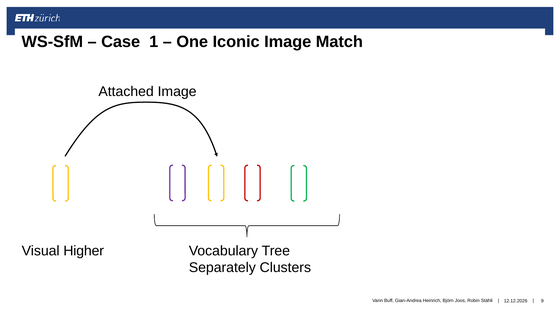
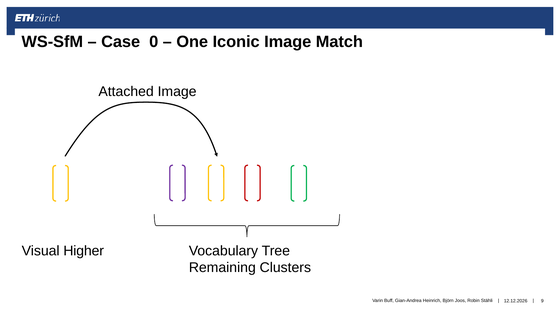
1: 1 -> 0 (154, 42)
Separately: Separately -> Remaining (222, 268)
